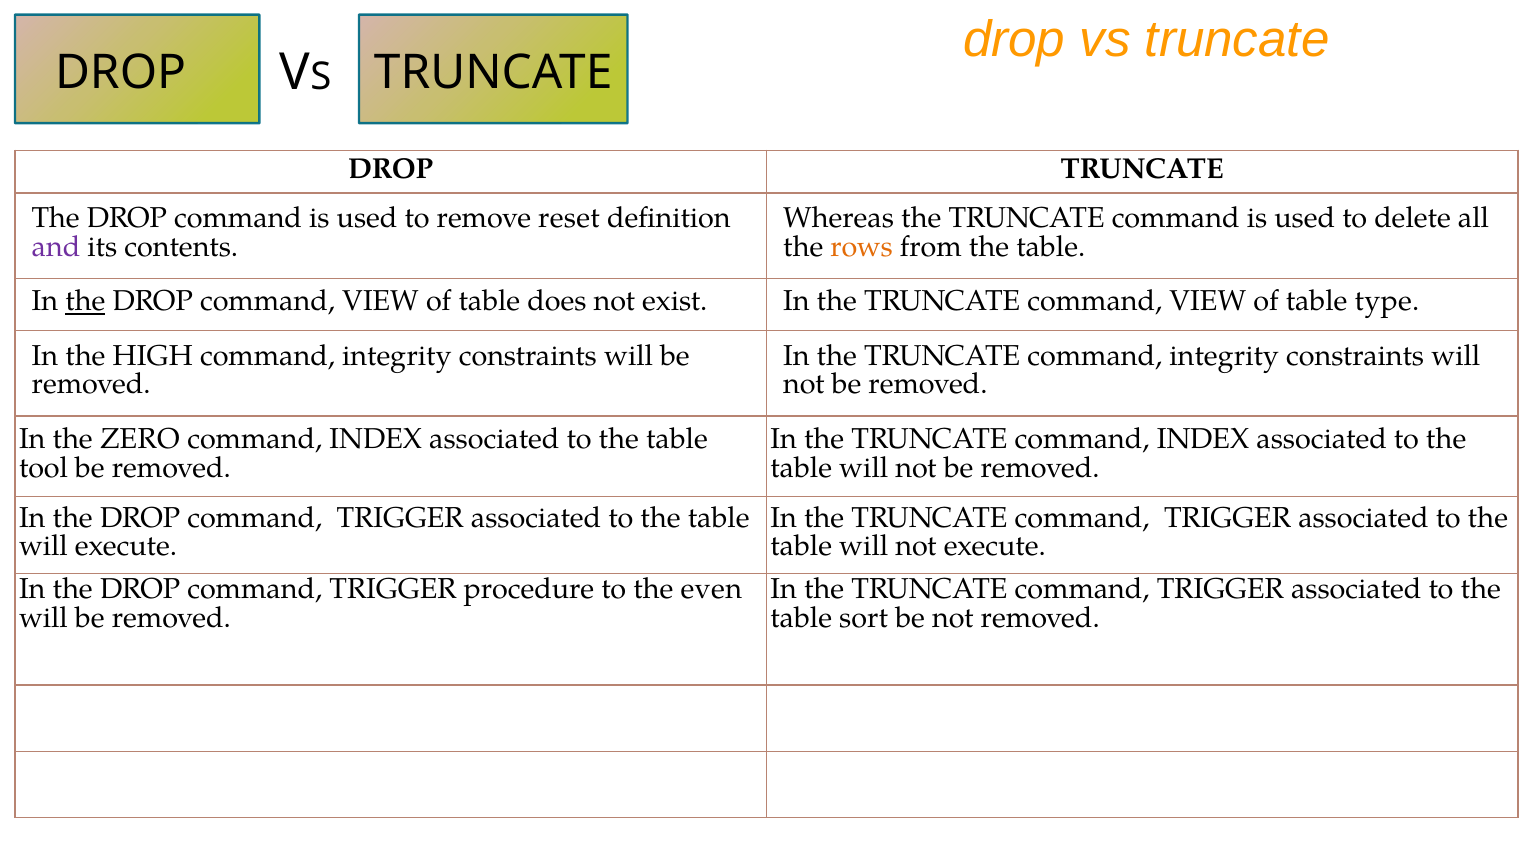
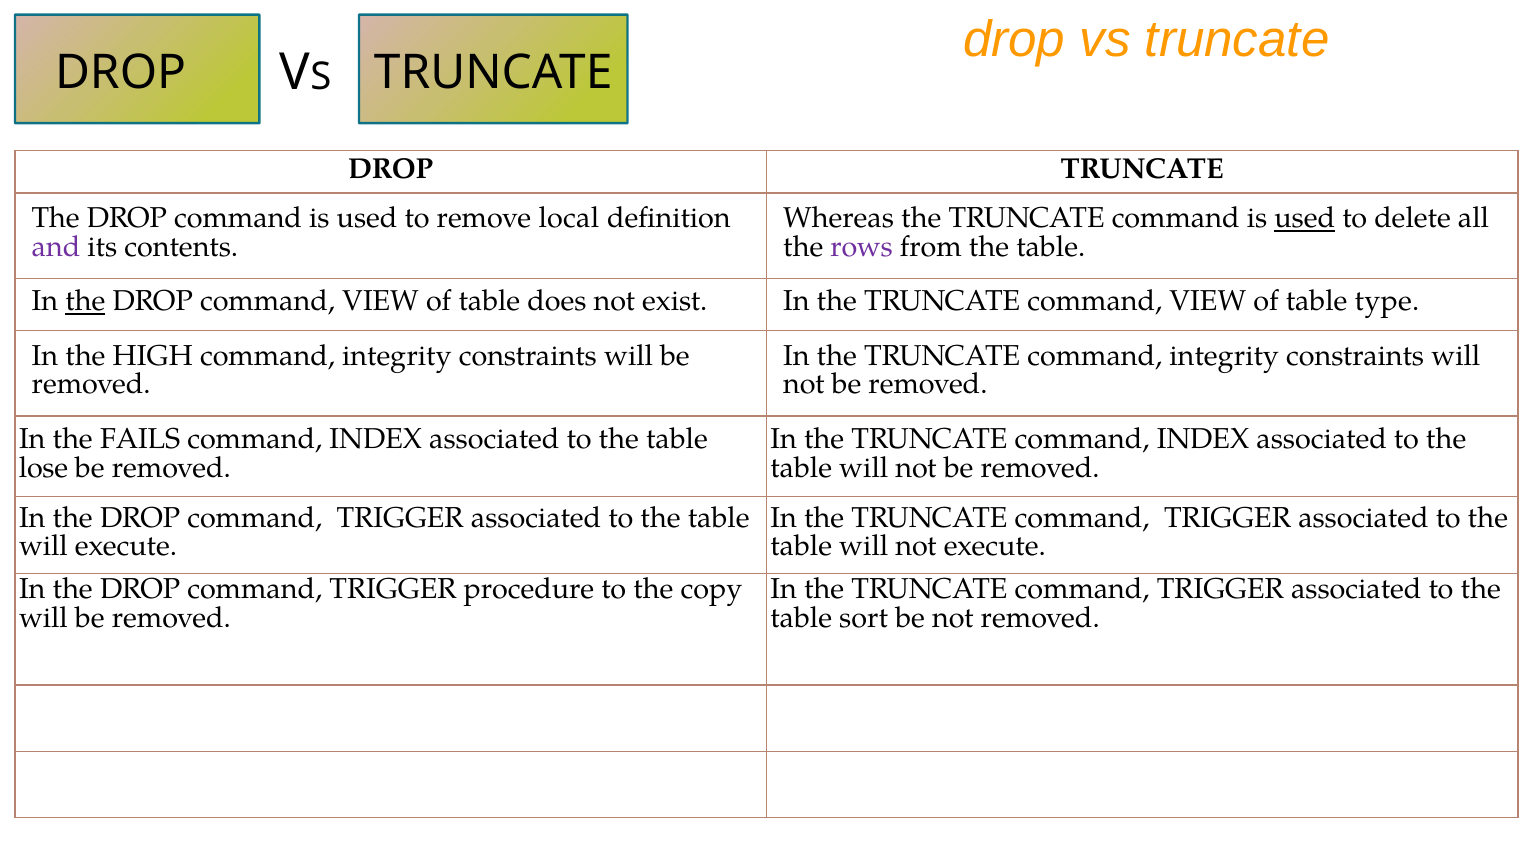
reset: reset -> local (569, 218)
used underline: none -> present (1305, 218)
rows colour: orange -> purple (862, 247)
ZERO: ZERO -> FAILS (140, 439)
tool: tool -> lose (44, 468)
even: even -> copy (711, 589)
